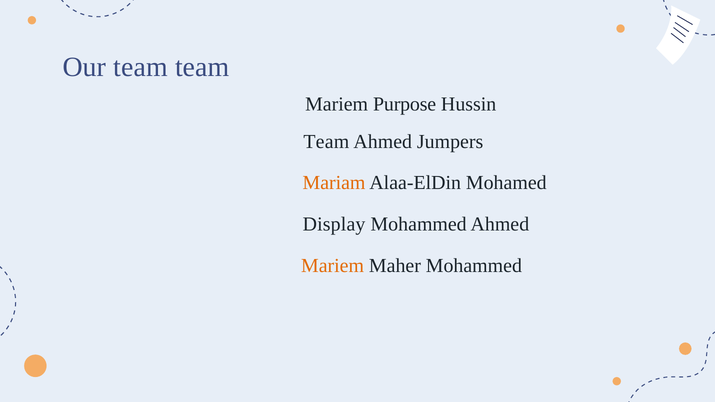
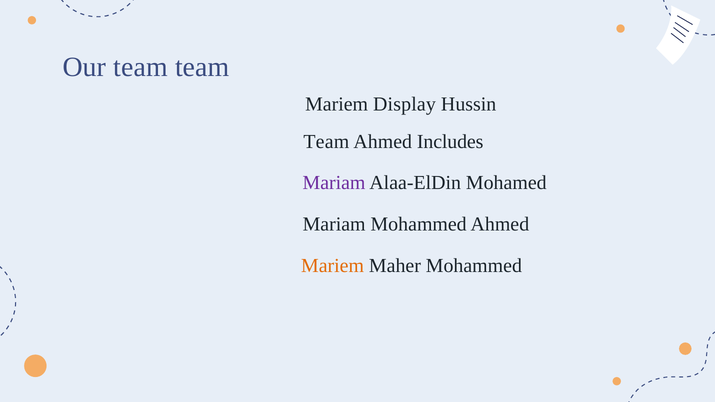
Purpose: Purpose -> Display (404, 104)
Jumpers: Jumpers -> Includes (450, 142)
Mariam colour: orange -> purple (334, 183)
Display: Display -> Mariam (334, 224)
